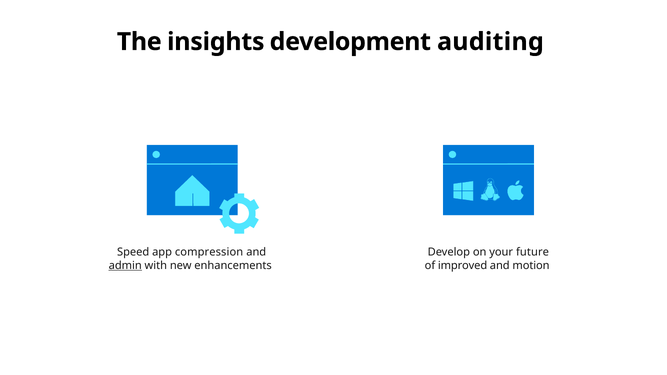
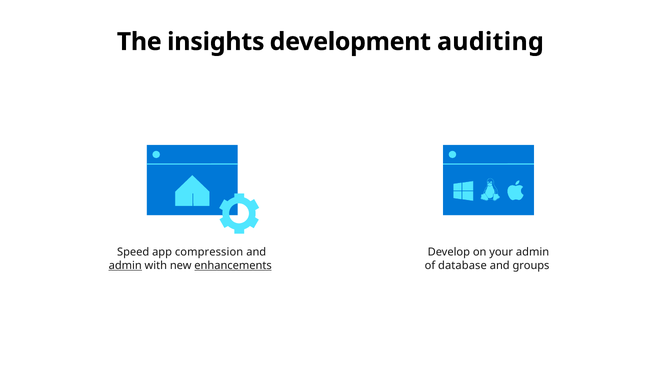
your future: future -> admin (533, 252)
enhancements underline: none -> present (233, 266)
improved: improved -> database (462, 266)
motion: motion -> groups (531, 266)
